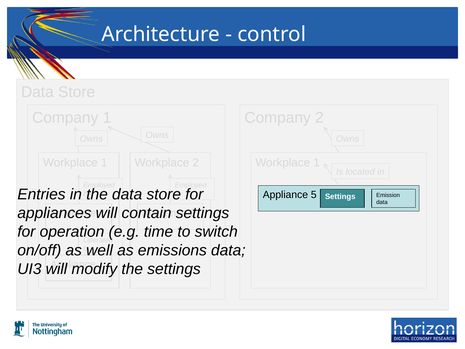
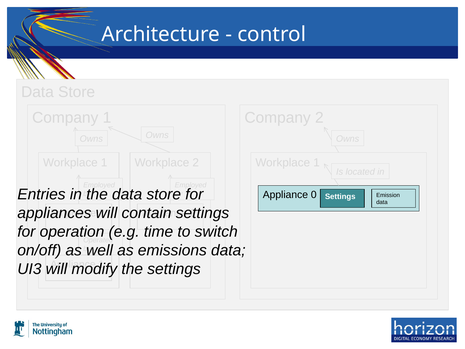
5: 5 -> 0 (314, 195)
